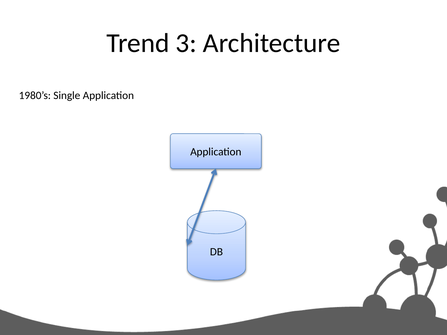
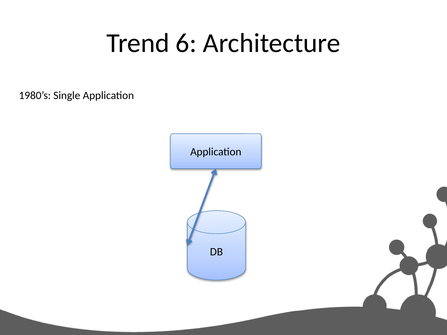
3: 3 -> 6 (186, 43)
